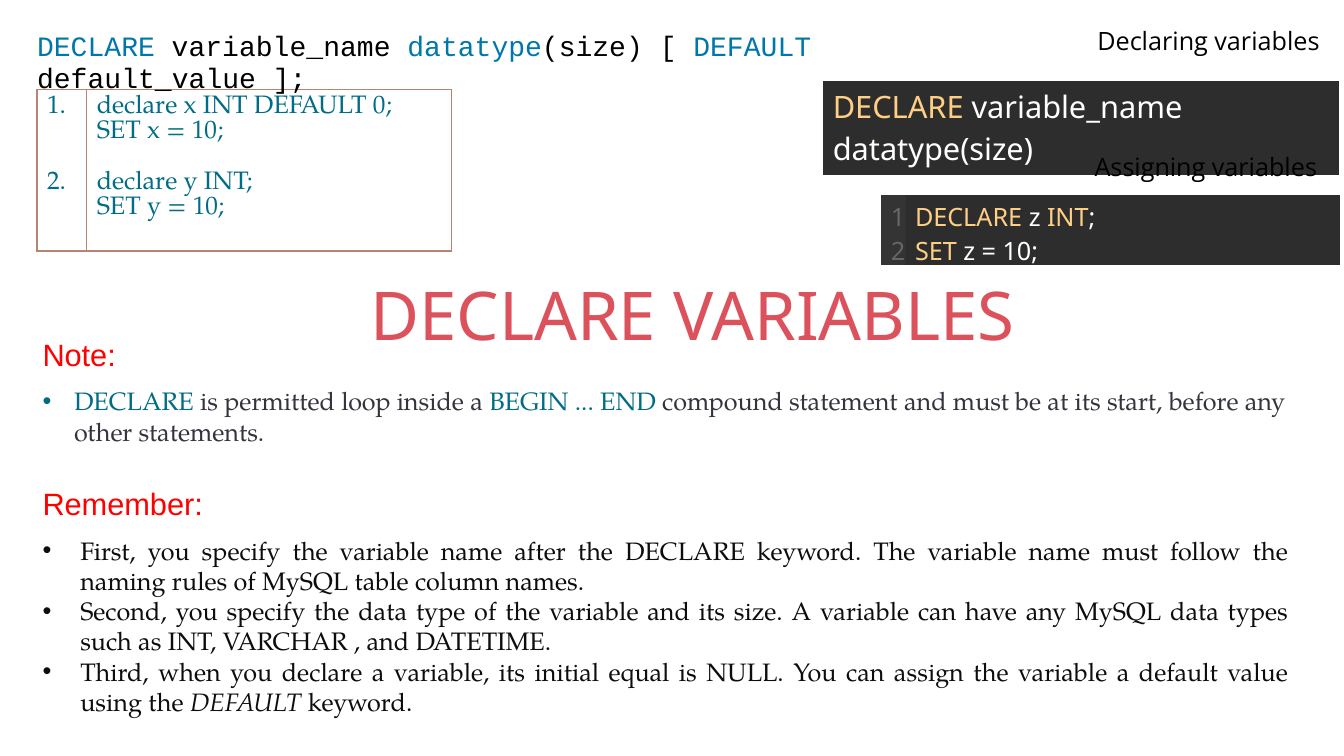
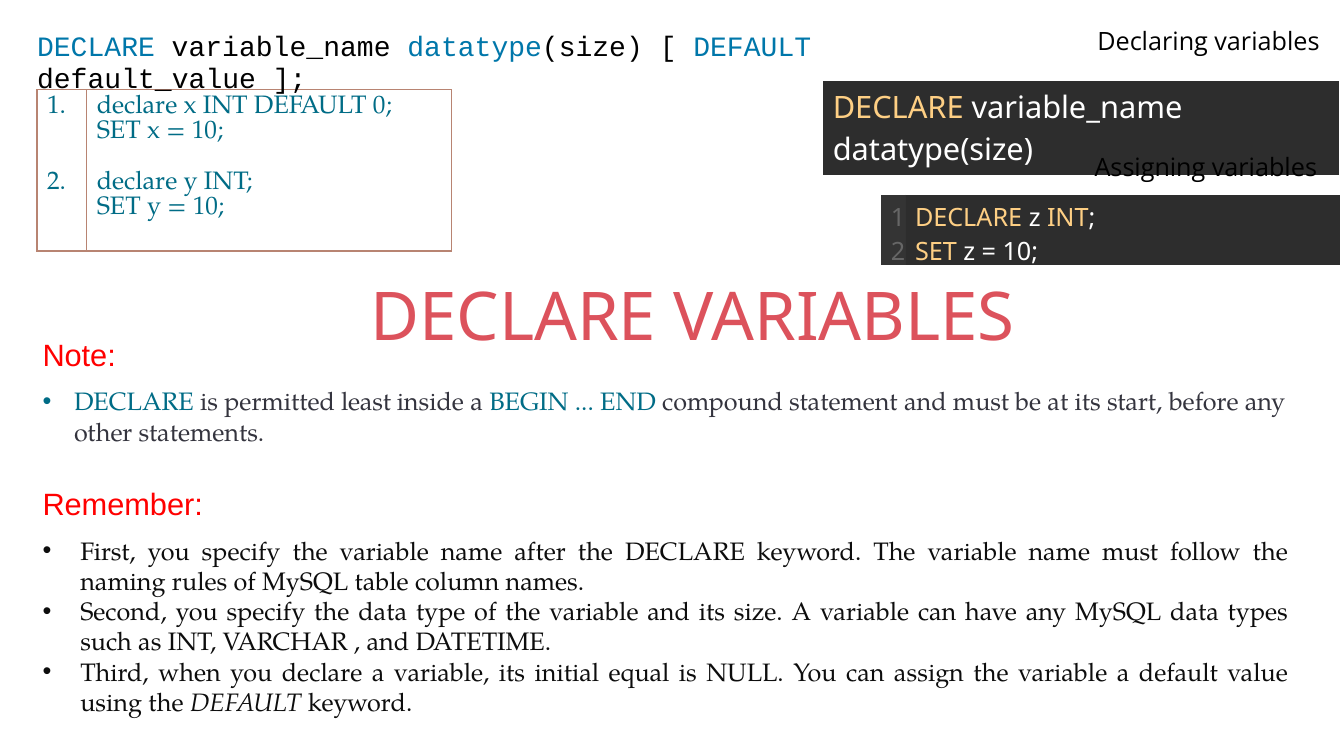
loop: loop -> least (366, 403)
